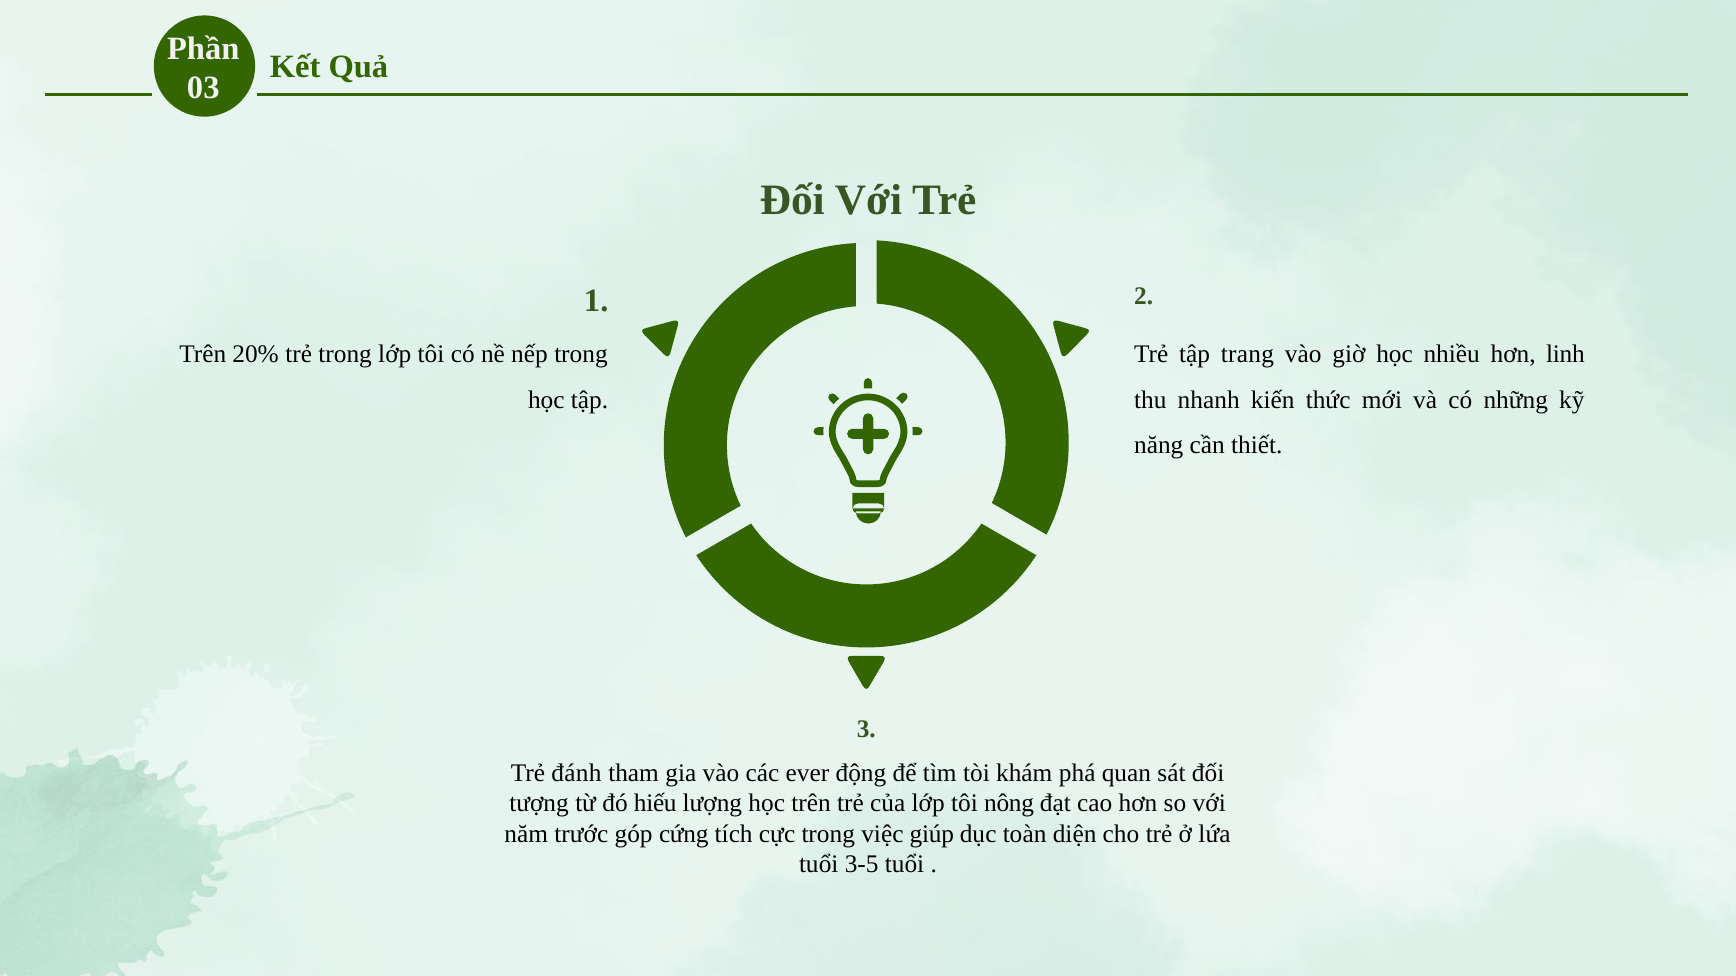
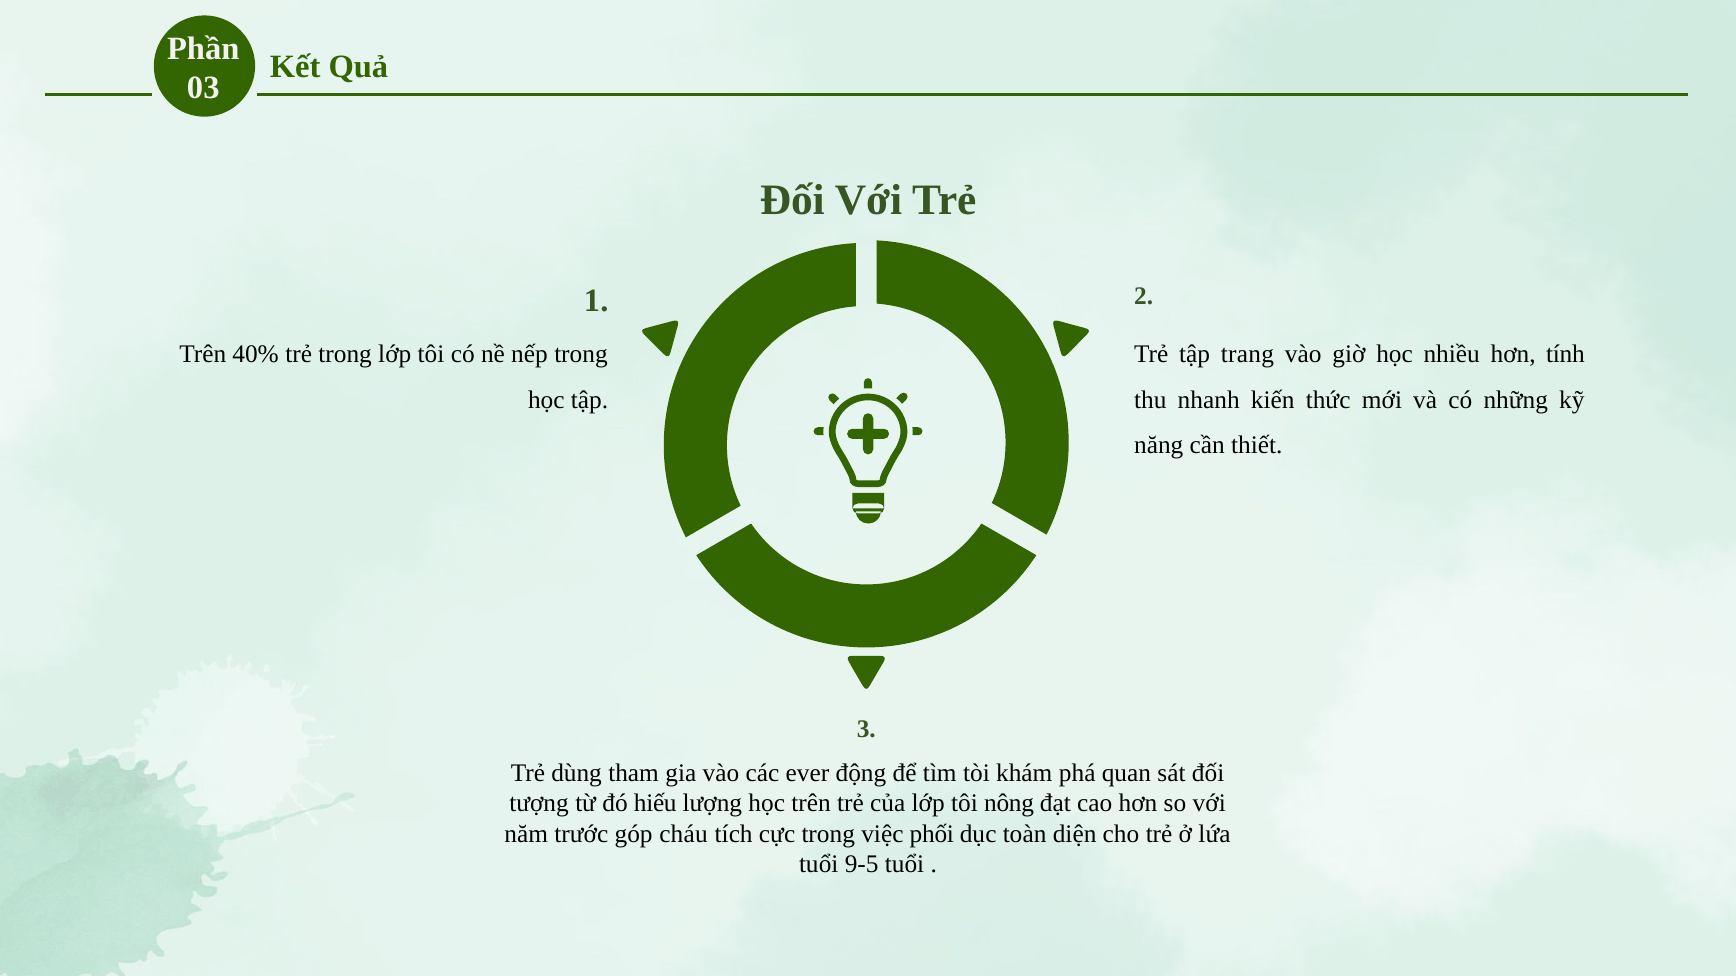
20%: 20% -> 40% (256, 355)
linh: linh -> tính (1565, 355)
đánh: đánh -> dùng (577, 773)
cứng: cứng -> cháu (684, 834)
giúp: giúp -> phối (932, 834)
3-5: 3-5 -> 9-5 (862, 864)
